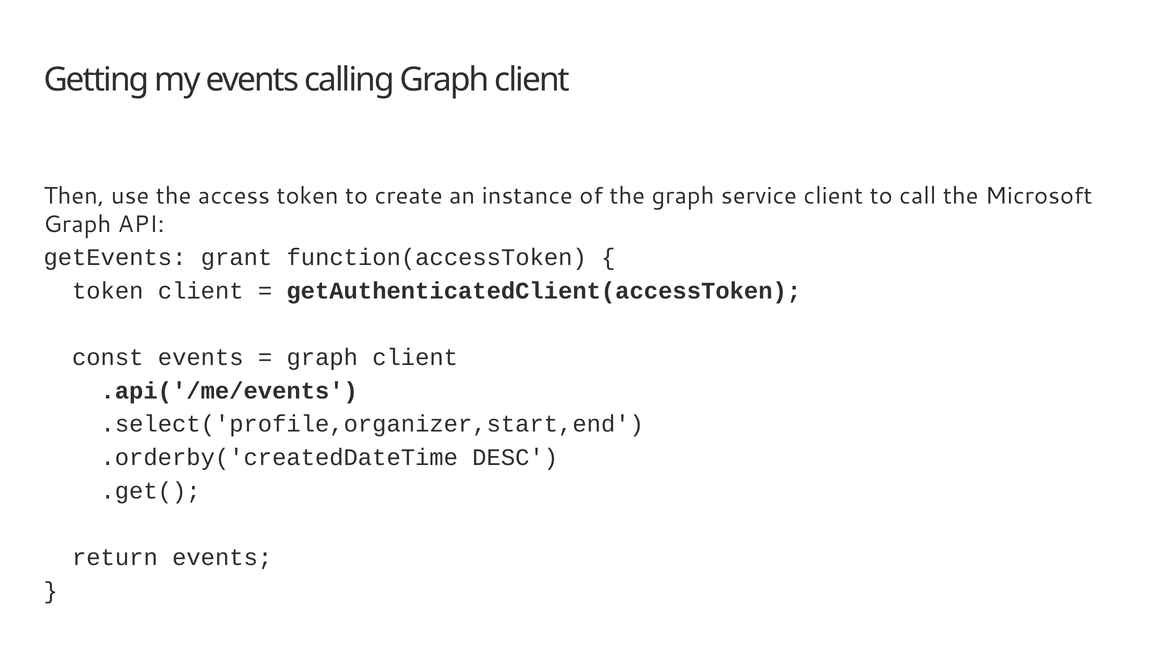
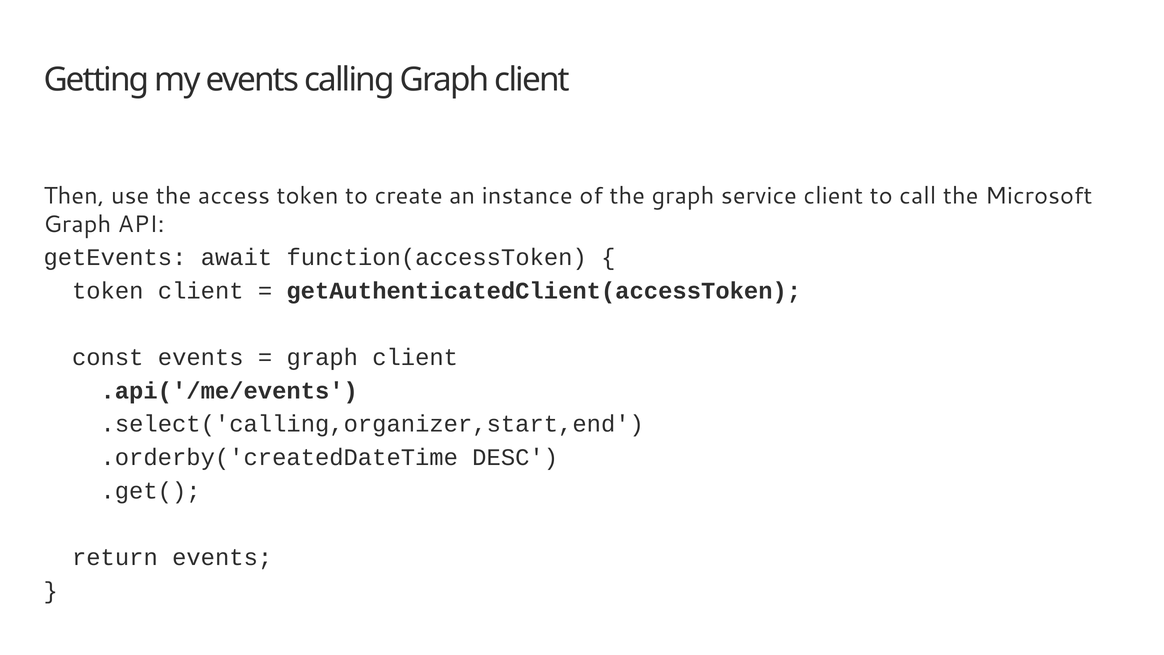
grant: grant -> await (237, 257)
.select('profile,organizer,start,end: .select('profile,organizer,start,end -> .select('calling,organizer,start,end (372, 424)
